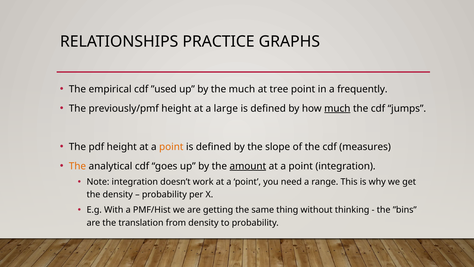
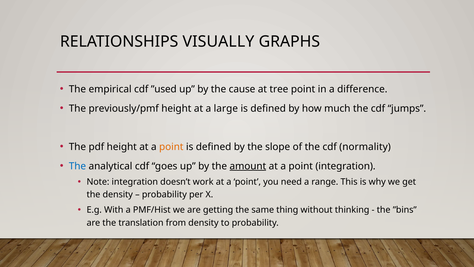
PRACTICE: PRACTICE -> VISUALLY (218, 42)
the much: much -> cause (242, 89)
frequently: frequently -> difference (362, 89)
much underline: present -> none (337, 108)
measures: measures -> normality (365, 147)
The colour: orange -> blue (77, 166)
